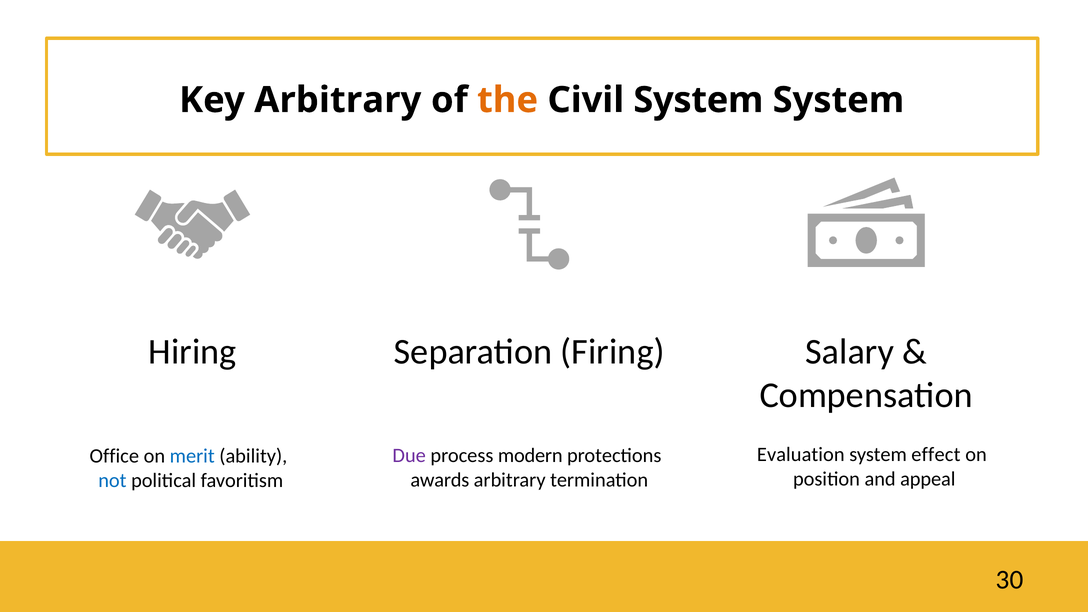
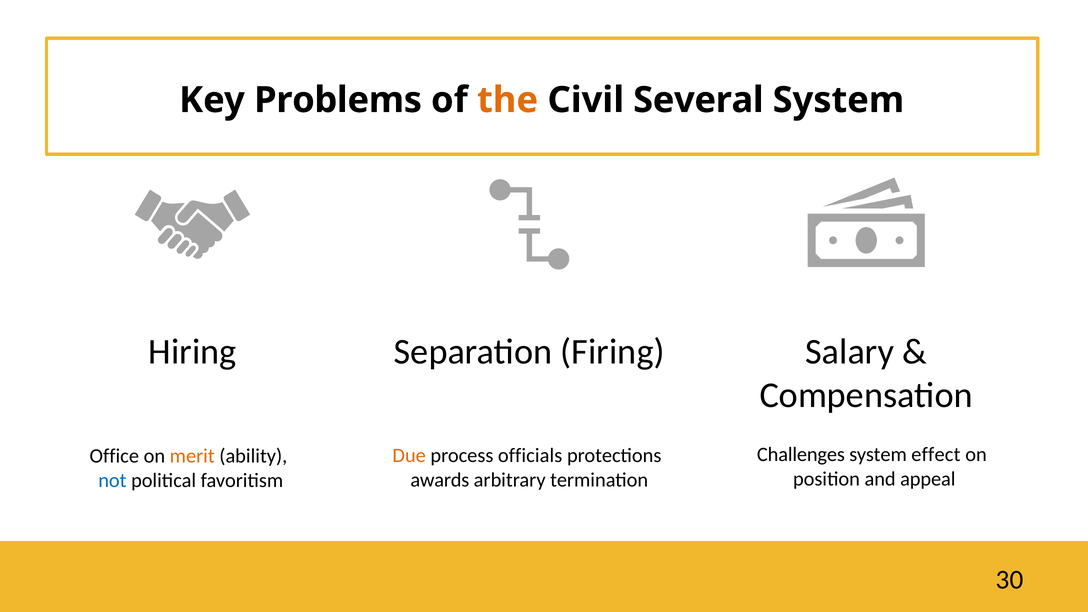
Key Arbitrary: Arbitrary -> Problems (338, 100)
Civil System: System -> Several (698, 100)
Evaluation: Evaluation -> Challenges (801, 455)
Due colour: purple -> orange (409, 455)
modern: modern -> officials (530, 455)
merit colour: blue -> orange (192, 456)
